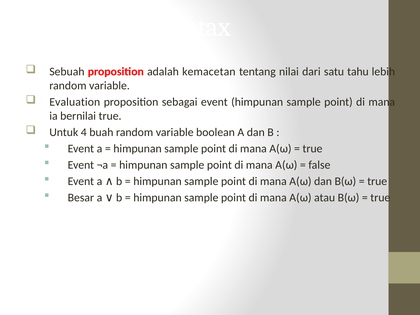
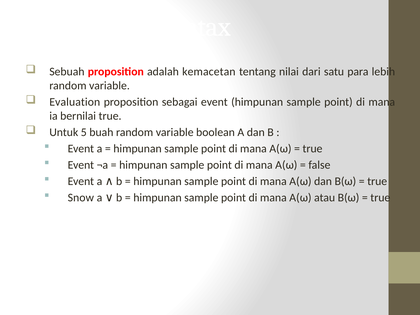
tahu: tahu -> para (358, 72)
4: 4 -> 5 (84, 132)
Besar: Besar -> Snow (81, 198)
